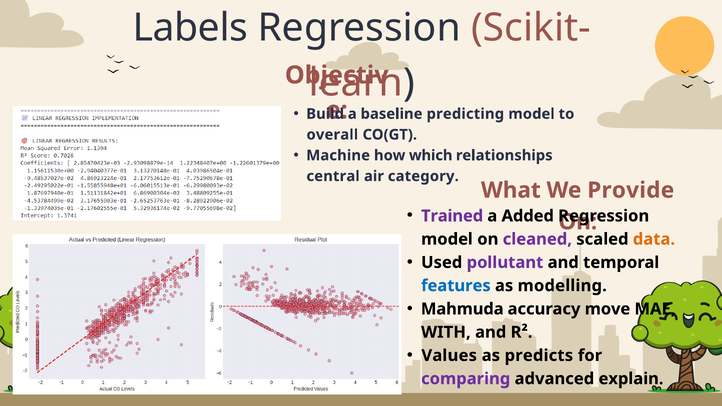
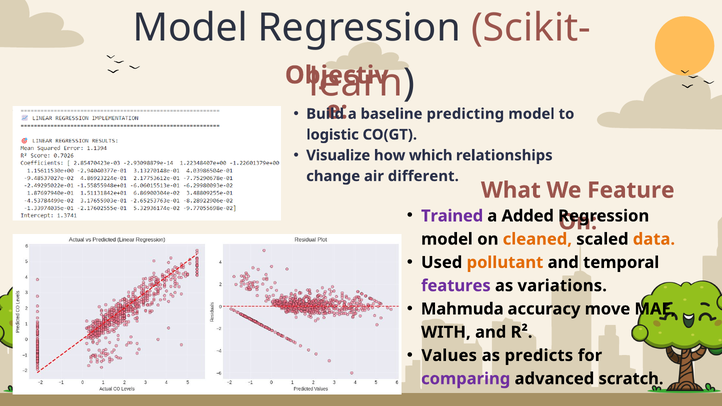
Labels: Labels -> Model (190, 28)
overall: overall -> logistic (333, 135)
Machine: Machine -> Visualize (338, 155)
central: central -> change (333, 176)
category: category -> different (423, 176)
Provide: Provide -> Feature (631, 190)
cleaned colour: purple -> orange (537, 239)
pollutant colour: purple -> orange (505, 263)
features colour: blue -> purple (456, 286)
modelling: modelling -> variations (562, 286)
explain: explain -> scratch (631, 379)
